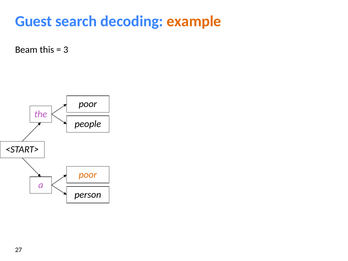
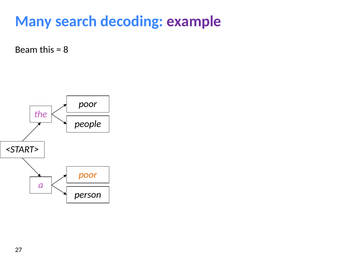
Guest: Guest -> Many (33, 21)
example colour: orange -> purple (194, 21)
3: 3 -> 8 (66, 50)
